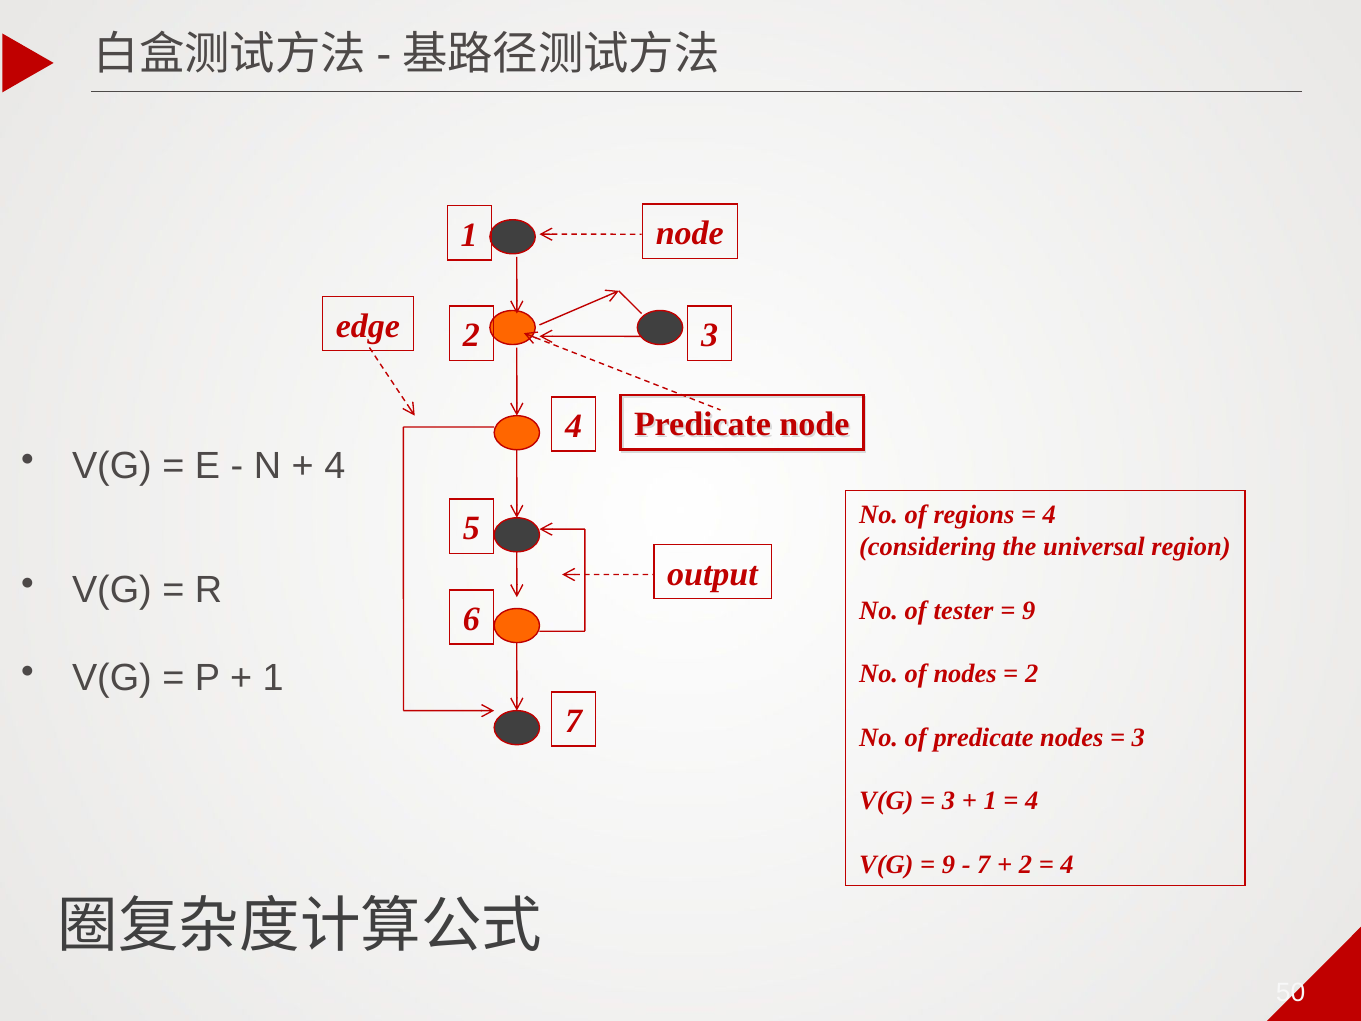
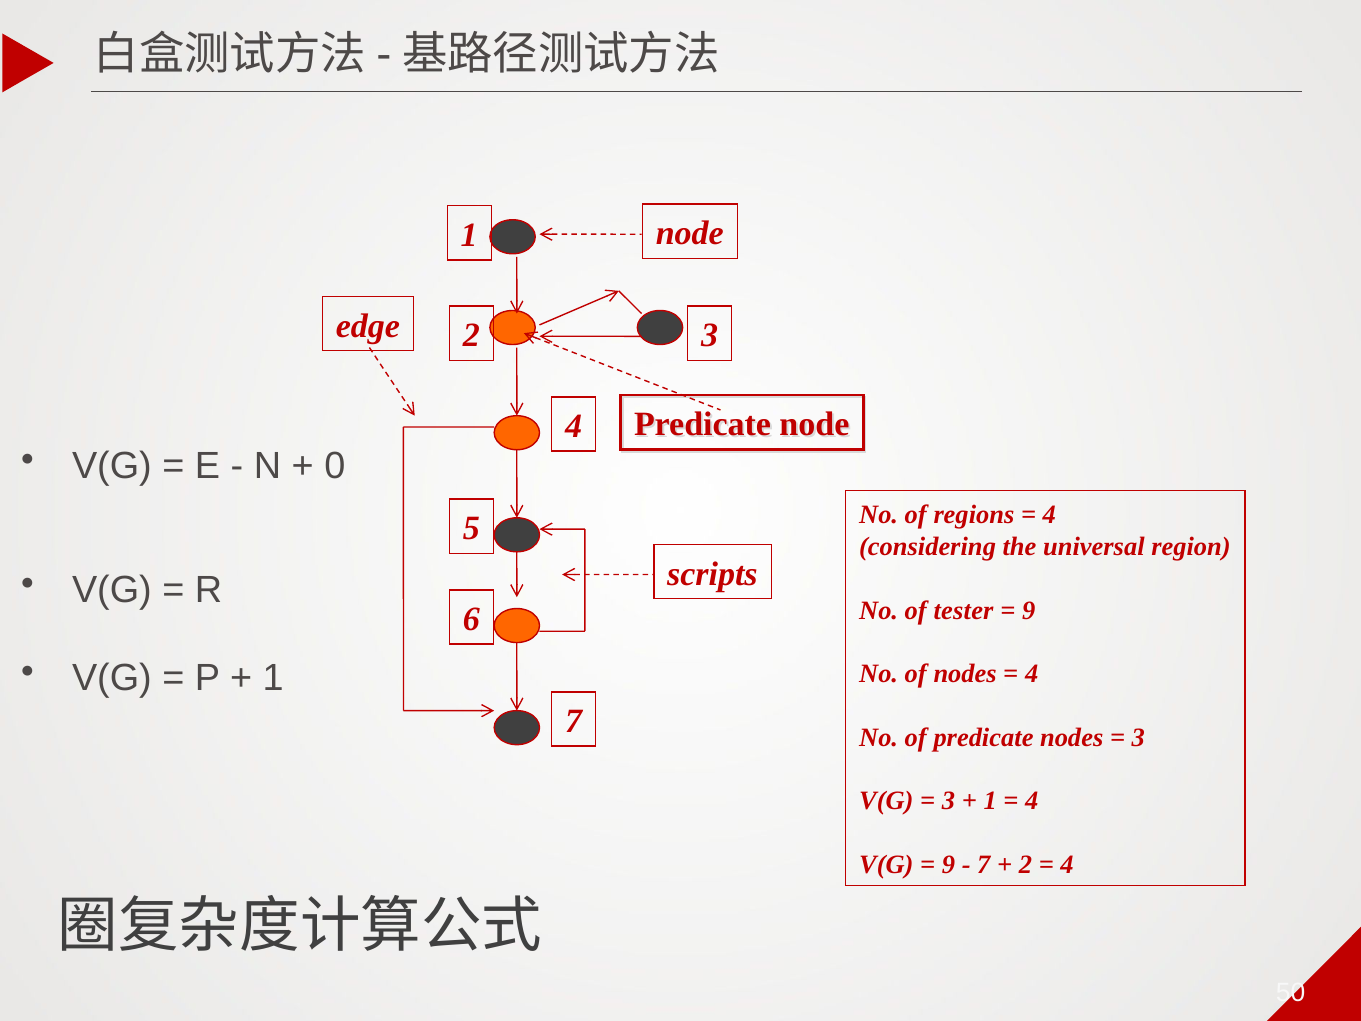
4: 4 -> 0 (335, 466)
output: output -> scripts (712, 574)
2: 2 -> 4 (1032, 674)
